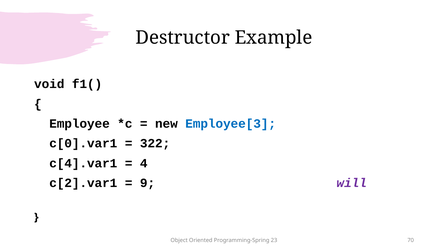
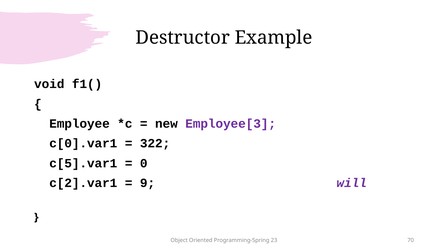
Employee[3 colour: blue -> purple (231, 124)
c[4].var1: c[4].var1 -> c[5].var1 (83, 163)
4: 4 -> 0 (144, 163)
